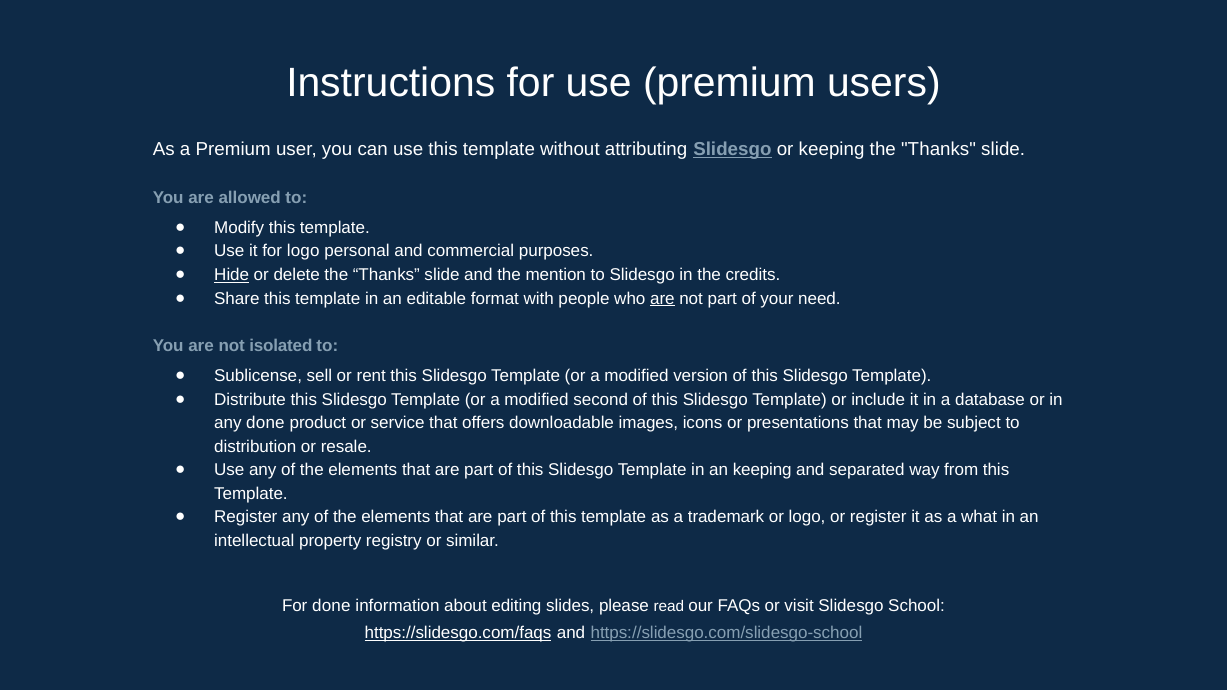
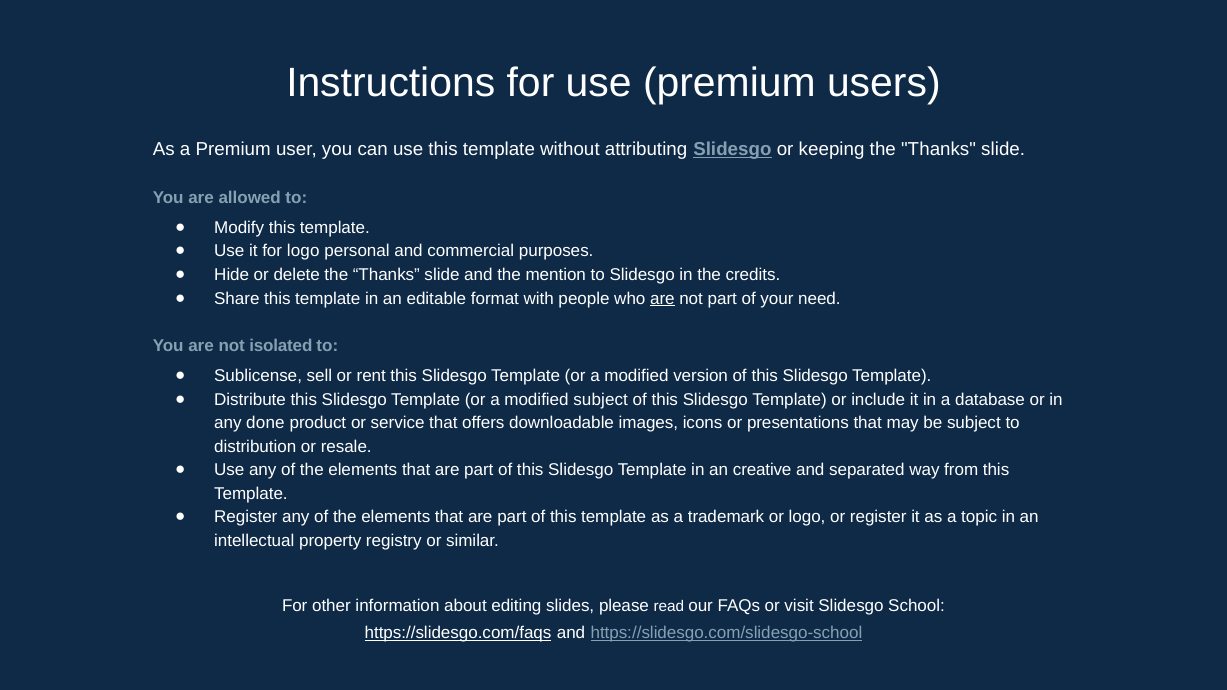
Hide underline: present -> none (232, 275)
modified second: second -> subject (601, 400)
an keeping: keeping -> creative (762, 470)
what: what -> topic (979, 517)
For done: done -> other (331, 606)
